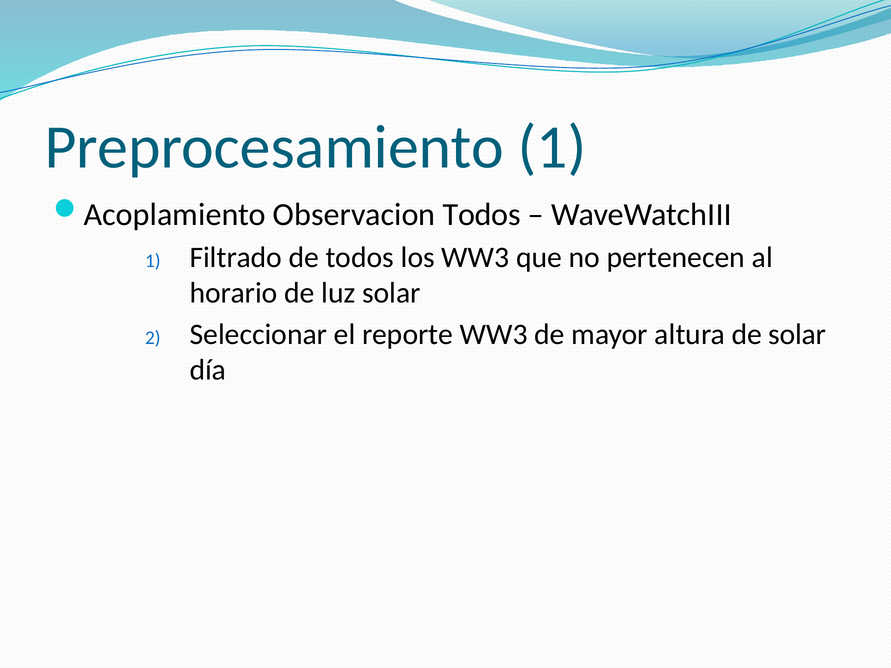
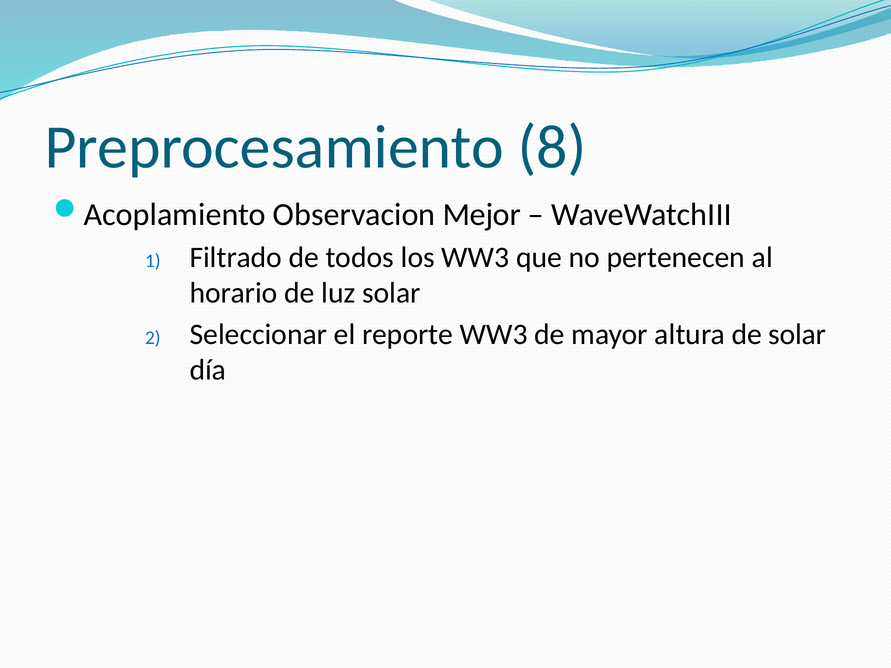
Preprocesamiento 1: 1 -> 8 (552, 147)
Observacion Todos: Todos -> Mejor (482, 215)
